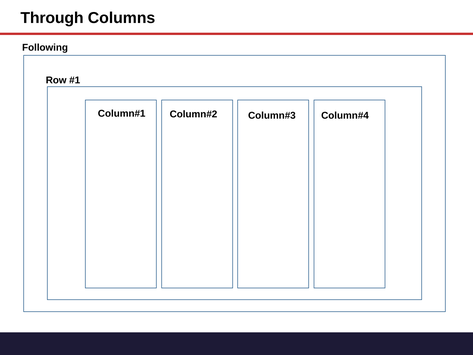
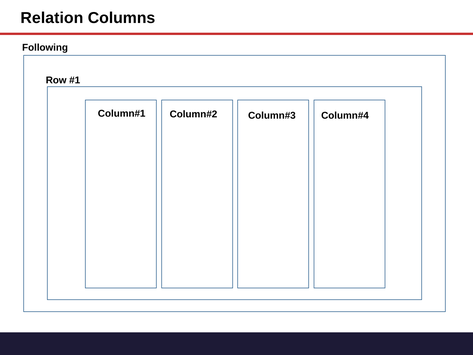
Through: Through -> Relation (52, 18)
